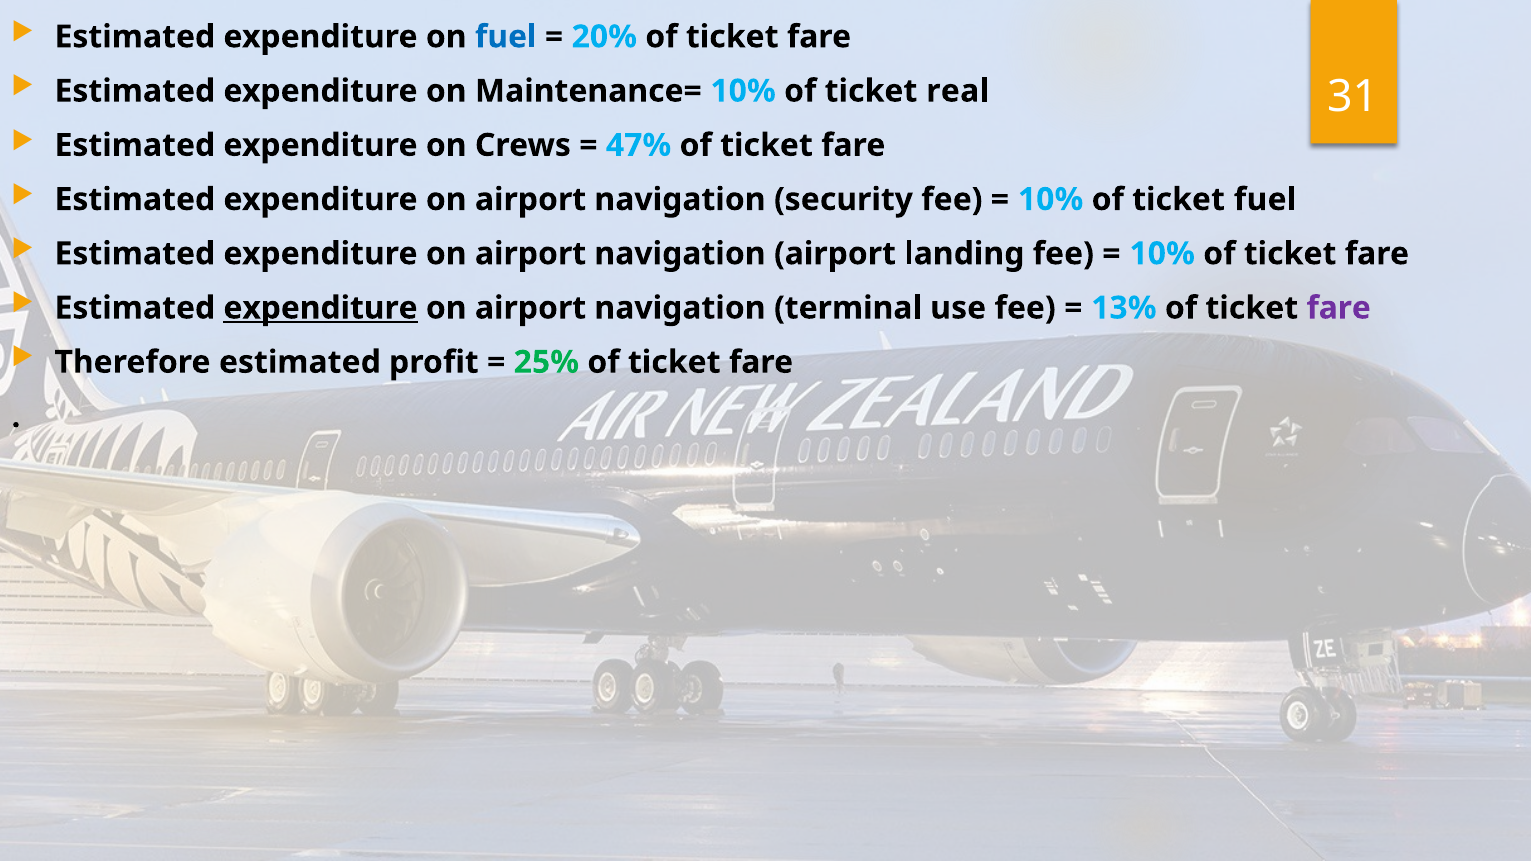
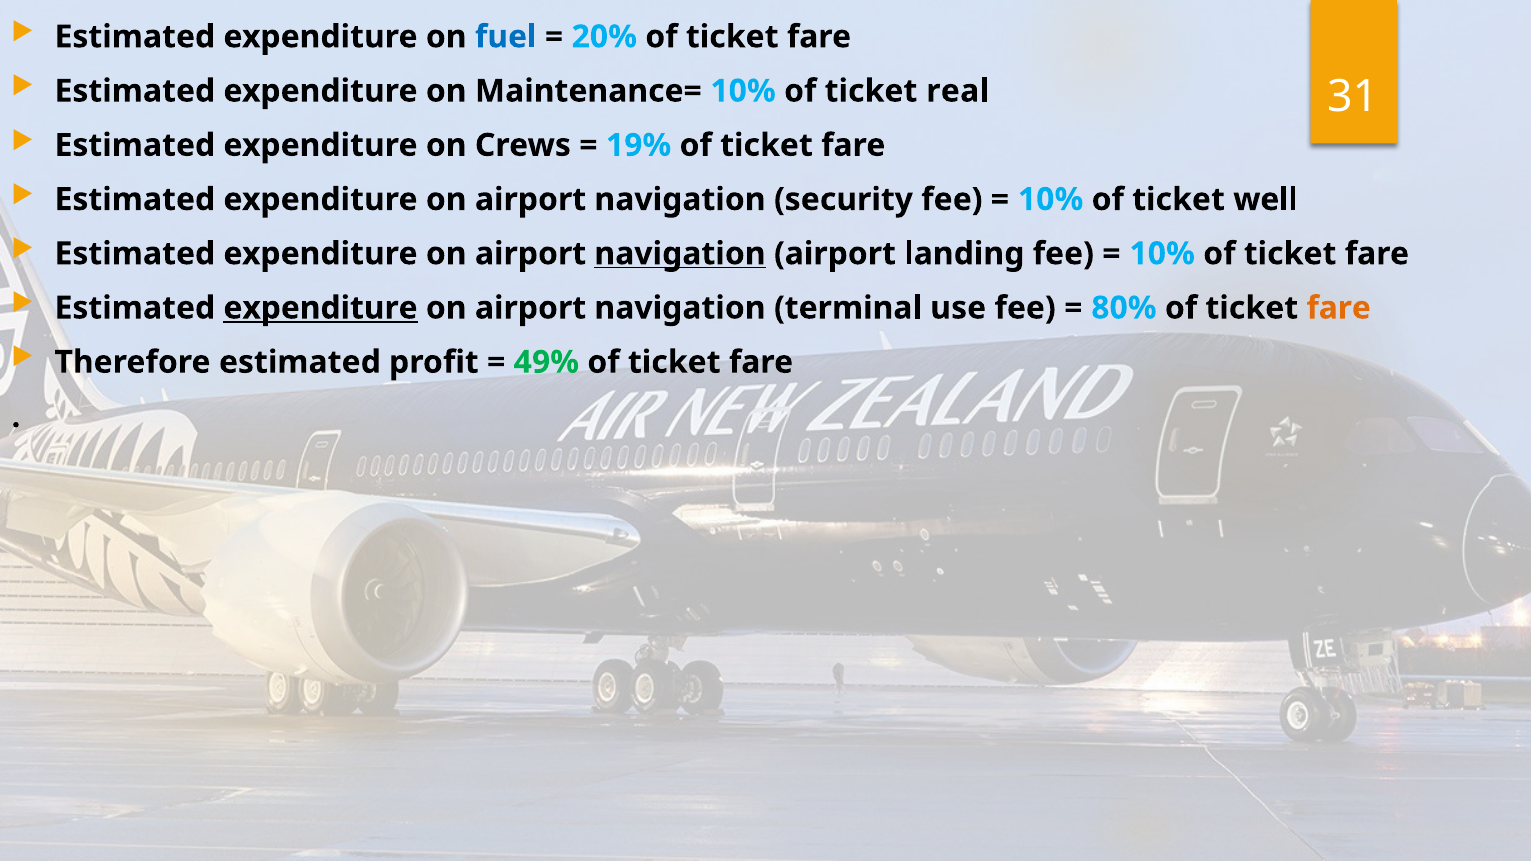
47%: 47% -> 19% (639, 145)
ticket fuel: fuel -> well (1265, 200)
navigation underline: none -> present (680, 254)
13%: 13% -> 80% (1124, 308)
fare colour: purple -> orange (1339, 308)
25%: 25% -> 49% (546, 362)
